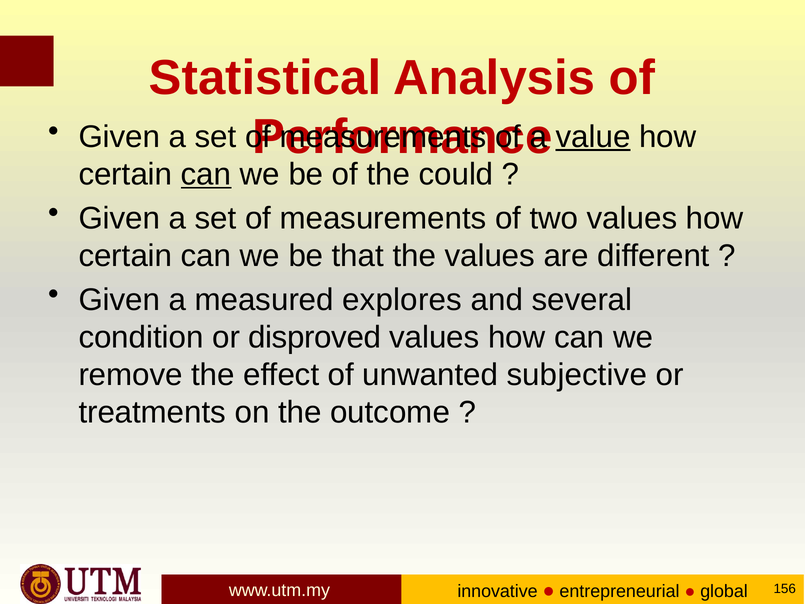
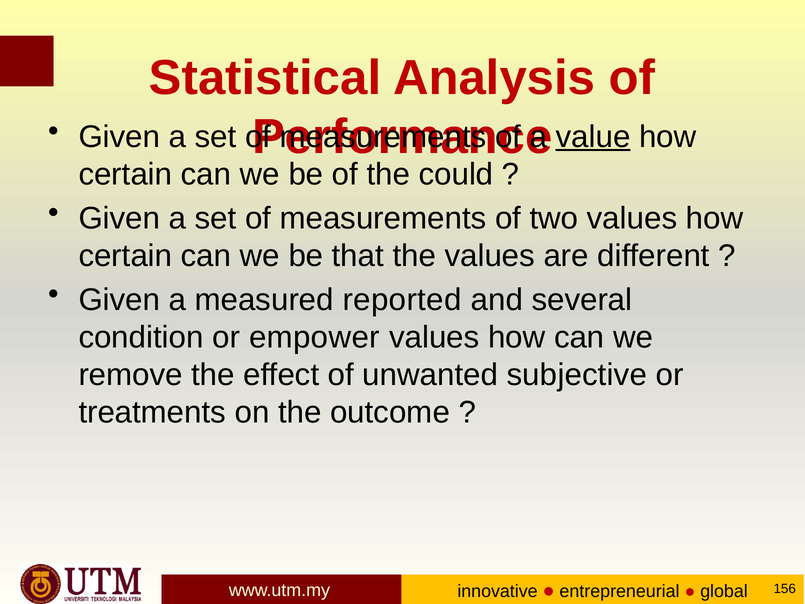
can underline: present -> none (206, 174)
explores: explores -> reported (402, 300)
disproved: disproved -> empower (314, 337)
